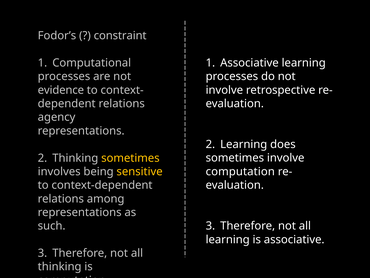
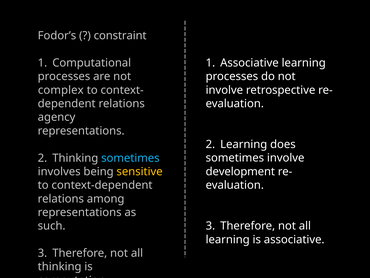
evidence: evidence -> complex (61, 90)
sometimes colour: yellow -> light blue (130, 158)
computation: computation -> development (240, 171)
